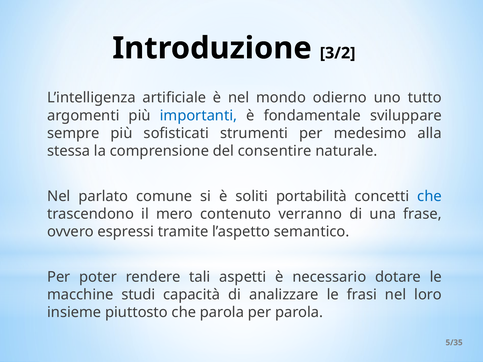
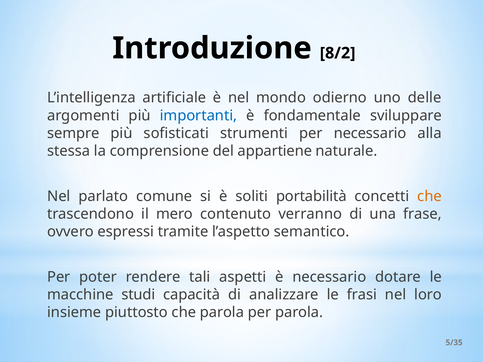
3/2: 3/2 -> 8/2 (338, 53)
tutto: tutto -> delle (425, 98)
per medesimo: medesimo -> necessario (370, 133)
consentire: consentire -> appartiene (275, 151)
che colour: blue -> orange (430, 196)
